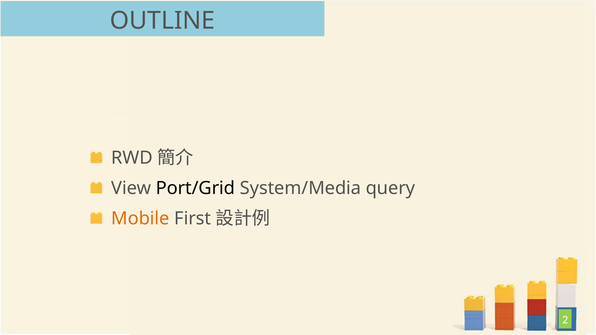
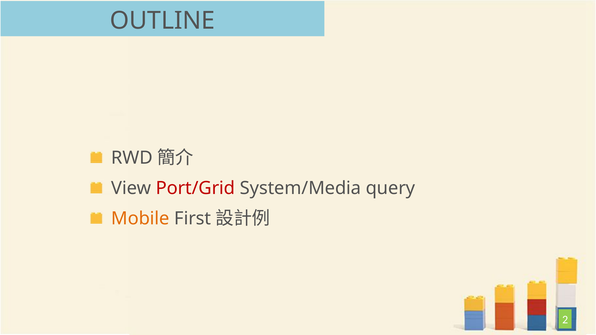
Port/Grid colour: black -> red (195, 188)
